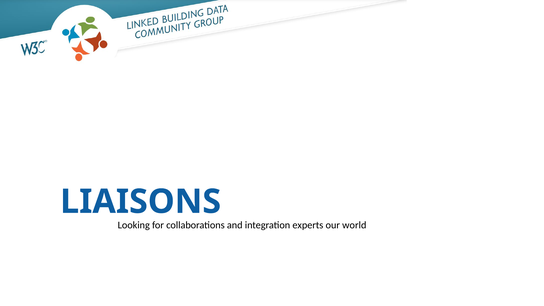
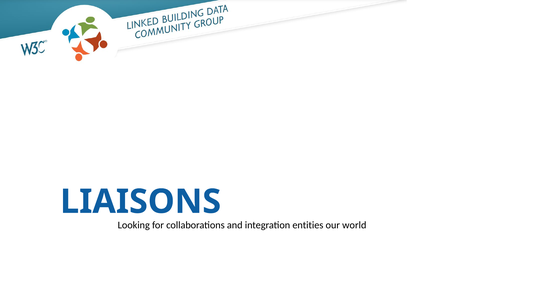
experts: experts -> entities (308, 225)
